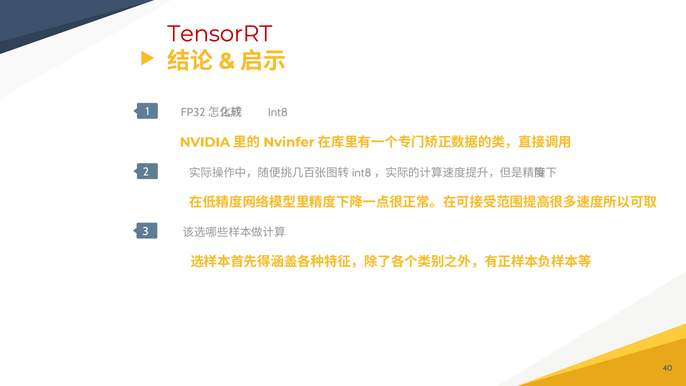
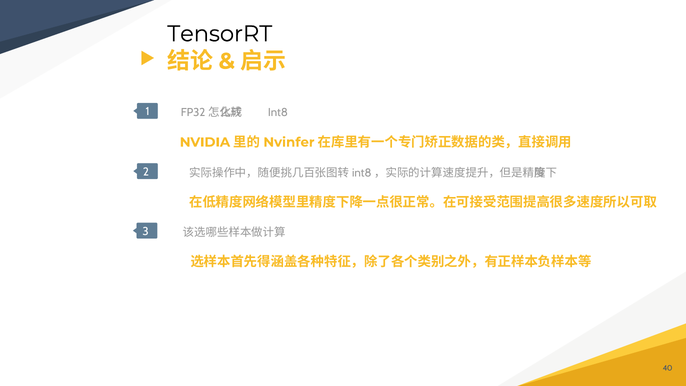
TensorRT colour: red -> black (220, 34)
